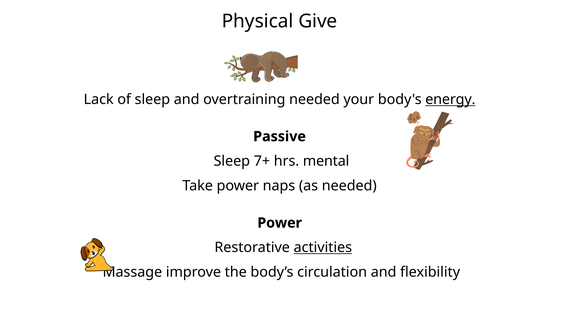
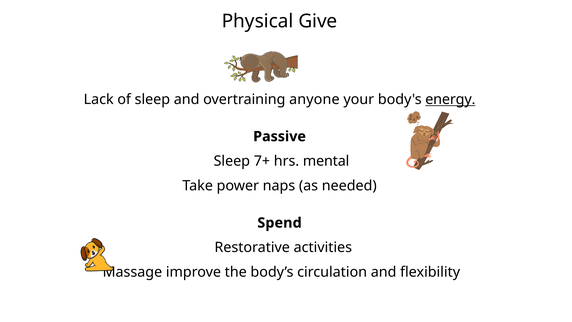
overtraining needed: needed -> anyone (314, 99)
Power: Power -> Spend (280, 223)
activities underline: present -> none (323, 247)
